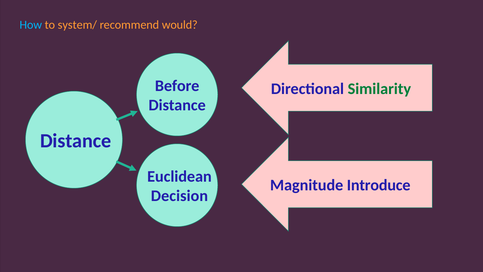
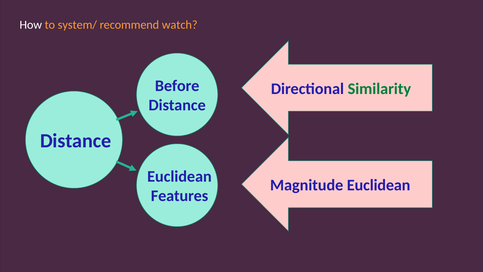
How colour: light blue -> white (31, 25)
would: would -> watch (180, 25)
Magnitude Introduce: Introduce -> Euclidean (379, 185)
Decision: Decision -> Features (180, 196)
